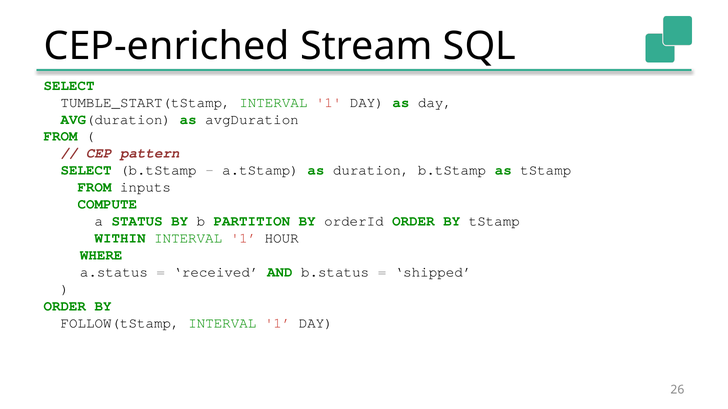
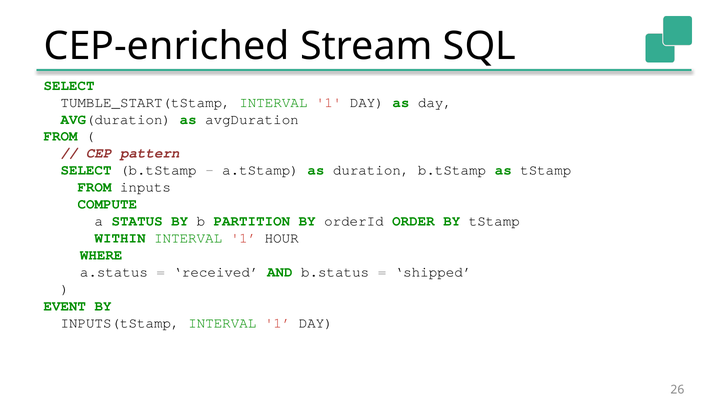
ORDER: ORDER -> EVENT (65, 306)
FOLLOW(tStamp: FOLLOW(tStamp -> INPUTS(tStamp (120, 323)
